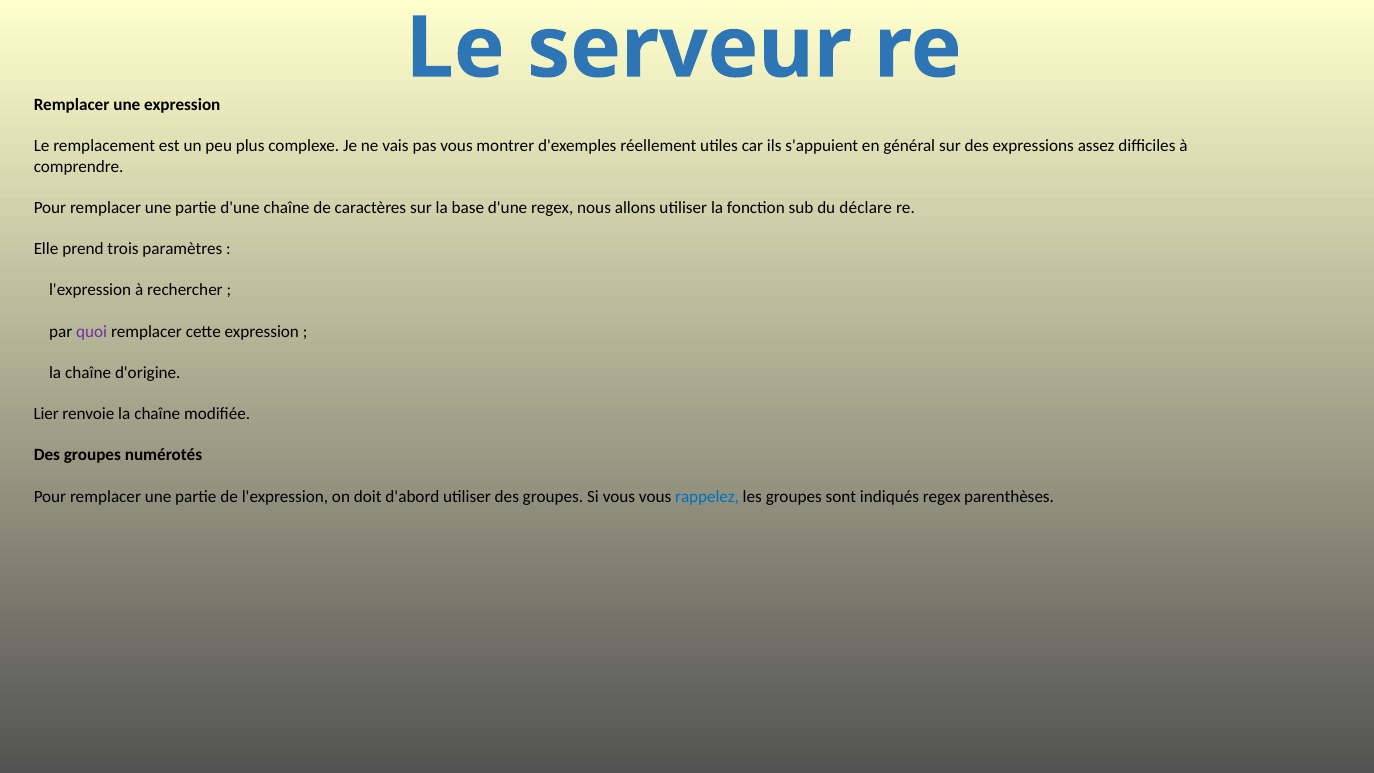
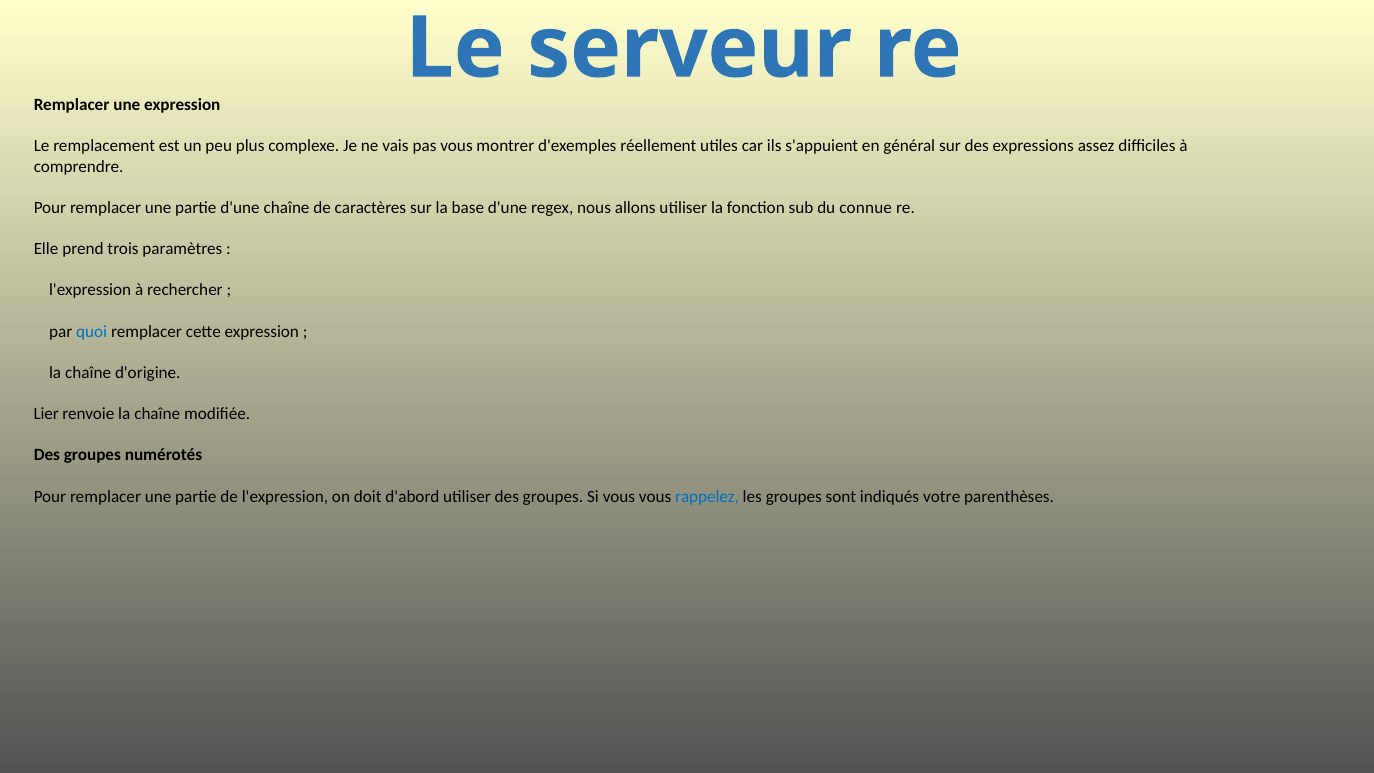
déclare: déclare -> connue (866, 208)
quoi colour: purple -> blue (92, 331)
indiqués regex: regex -> votre (942, 496)
